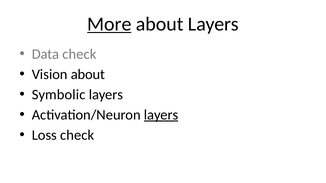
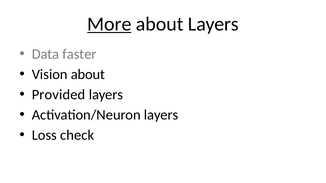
Data check: check -> faster (79, 54)
Symbolic: Symbolic -> Provided (59, 95)
layers underline: present -> none (161, 115)
